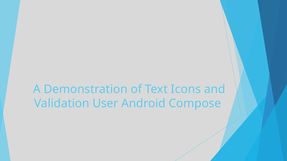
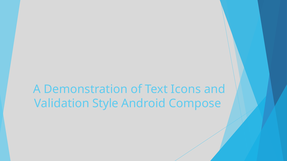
User: User -> Style (105, 104)
